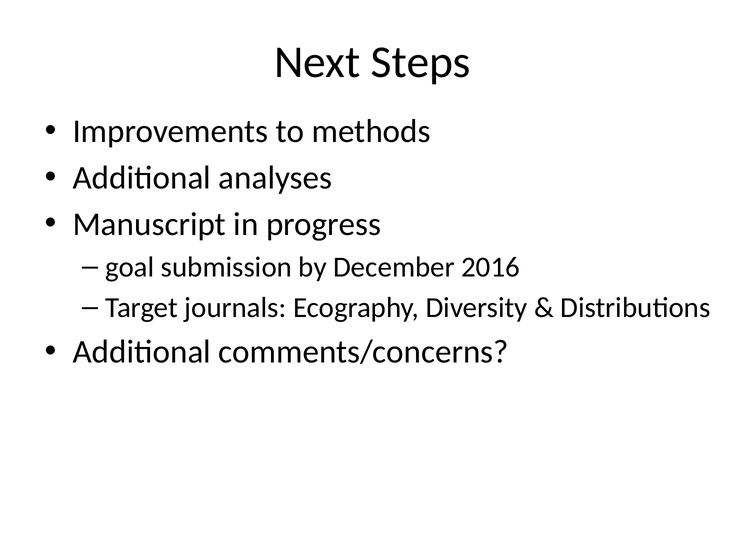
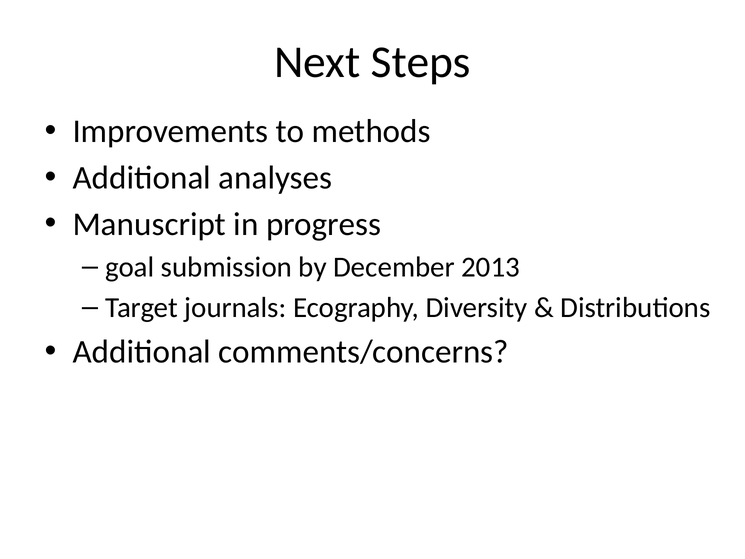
2016: 2016 -> 2013 (491, 267)
